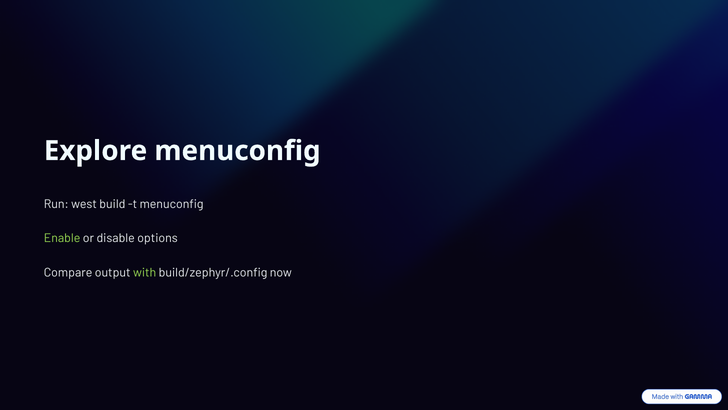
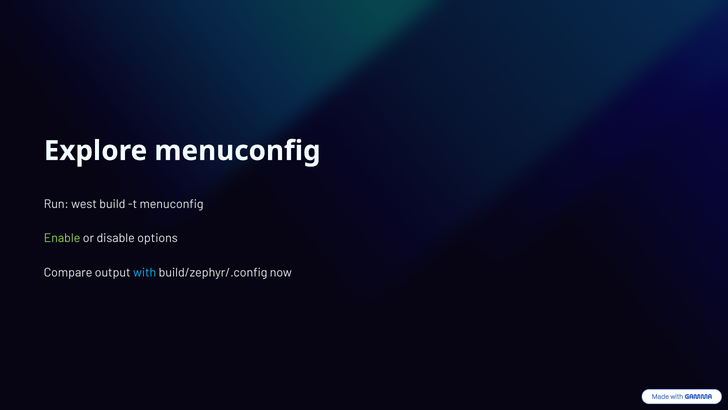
with colour: light green -> light blue (145, 272)
